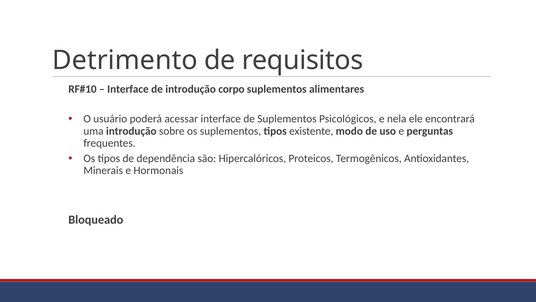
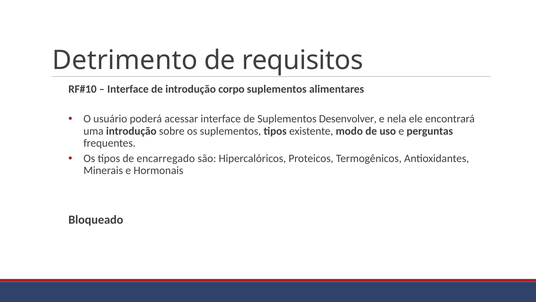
Psicológicos: Psicológicos -> Desenvolver (348, 119)
dependência: dependência -> encarregado (166, 158)
